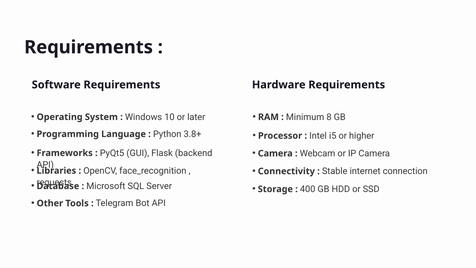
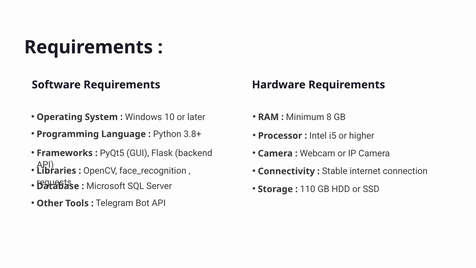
400: 400 -> 110 (308, 189)
